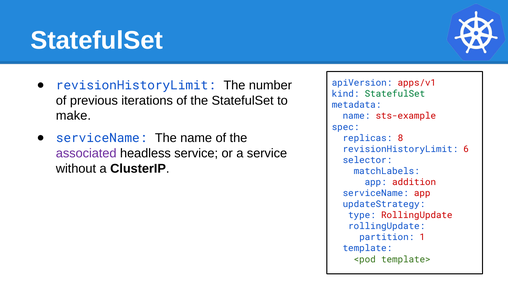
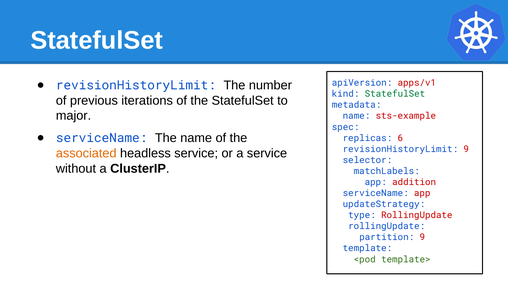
make: make -> major (74, 116)
8: 8 -> 6 (400, 138)
revisionHistoryLimit 6: 6 -> 9 (466, 149)
associated colour: purple -> orange (86, 153)
partition 1: 1 -> 9 (422, 237)
